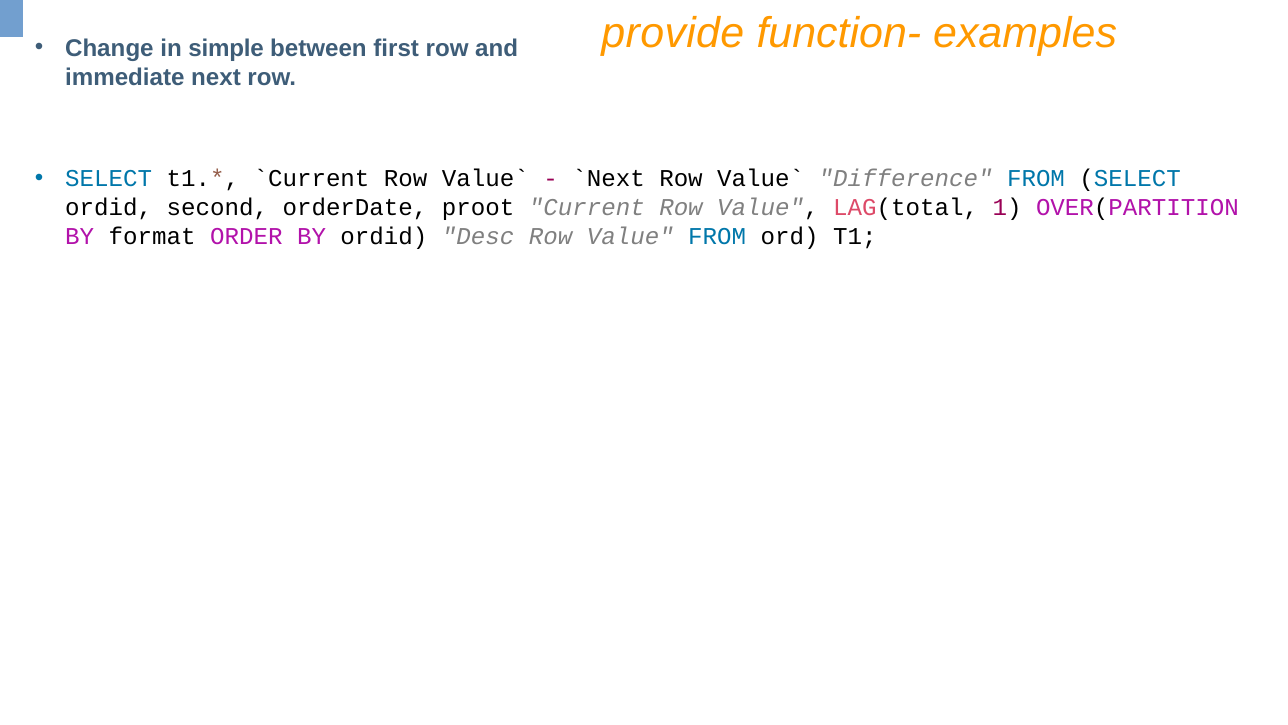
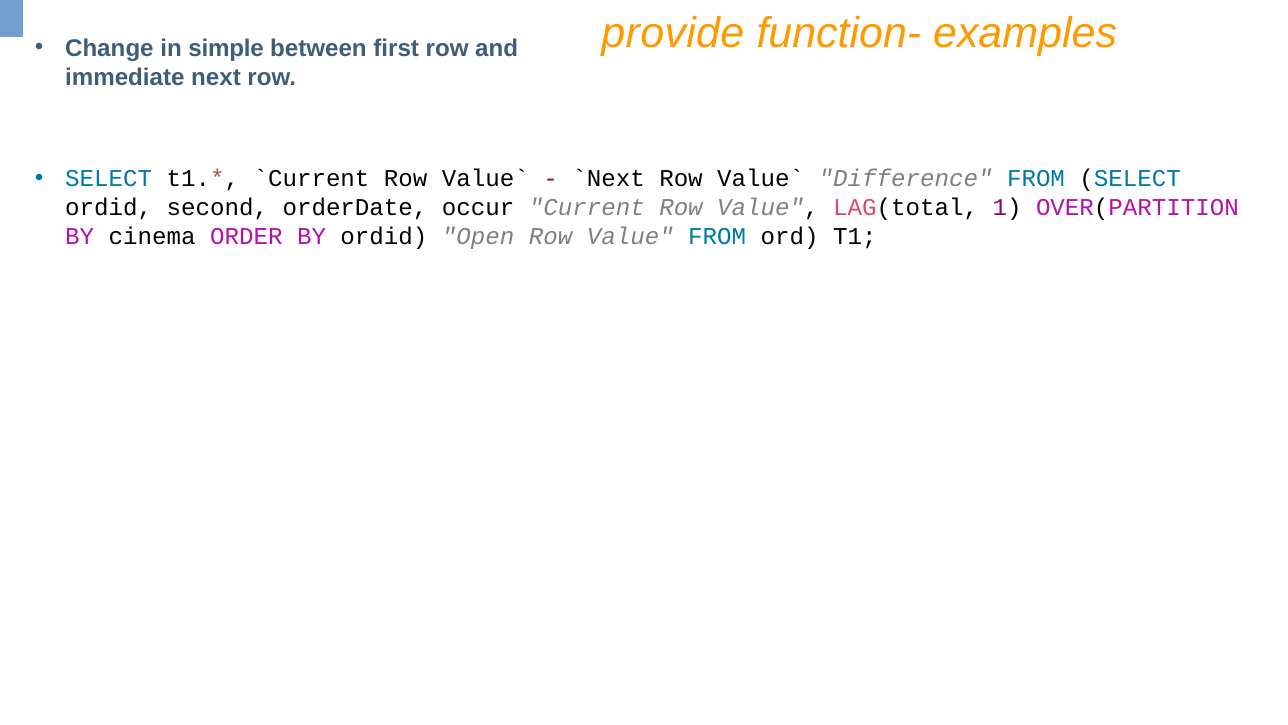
proot: proot -> occur (478, 208)
format: format -> cinema (152, 237)
Desc: Desc -> Open (478, 237)
